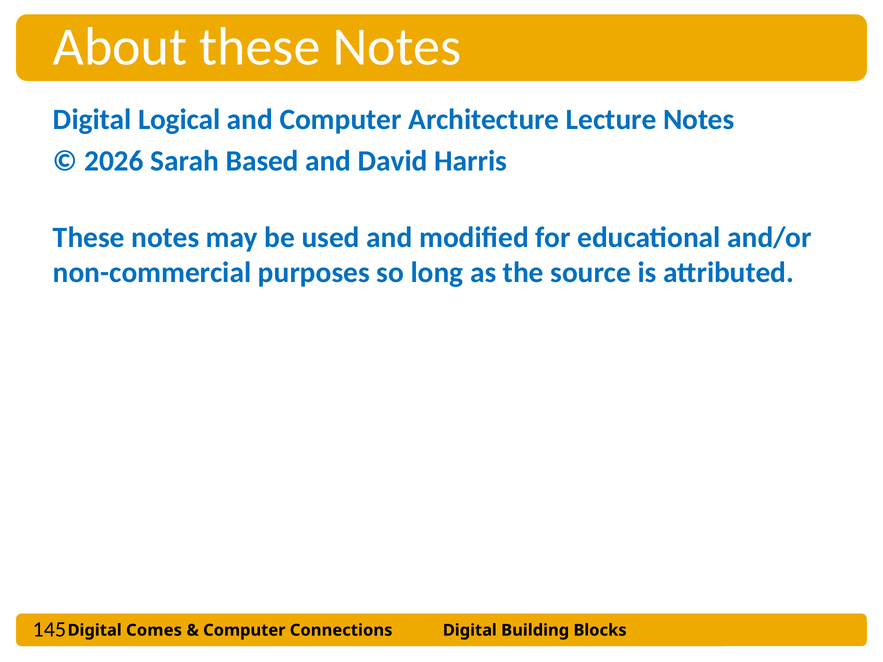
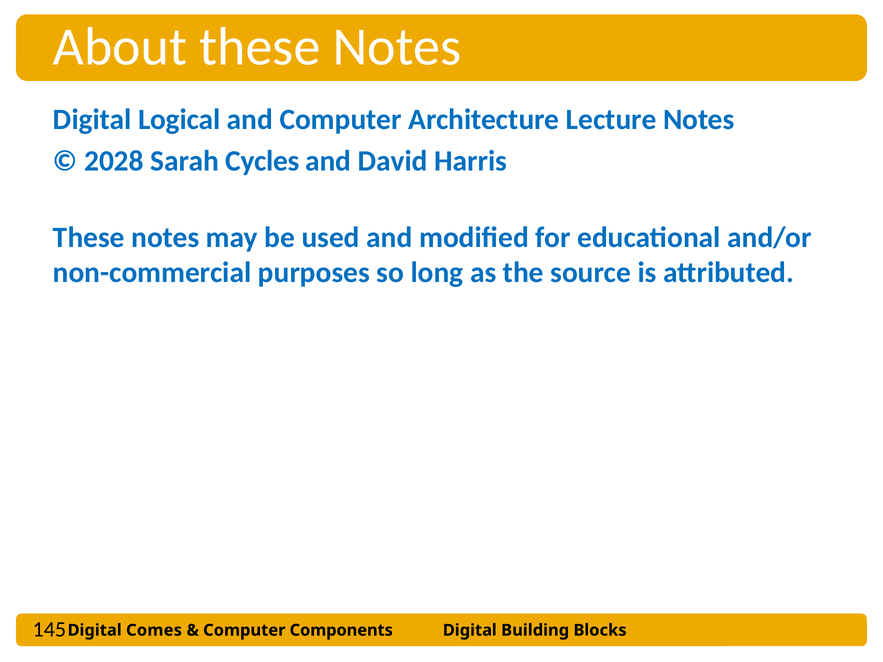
2026: 2026 -> 2028 (114, 161)
Based: Based -> Cycles (262, 161)
Connections: Connections -> Components (341, 630)
